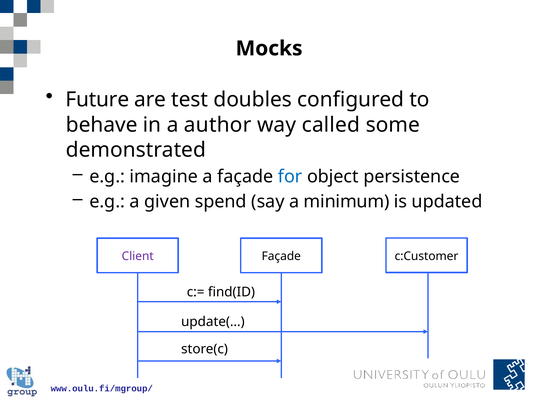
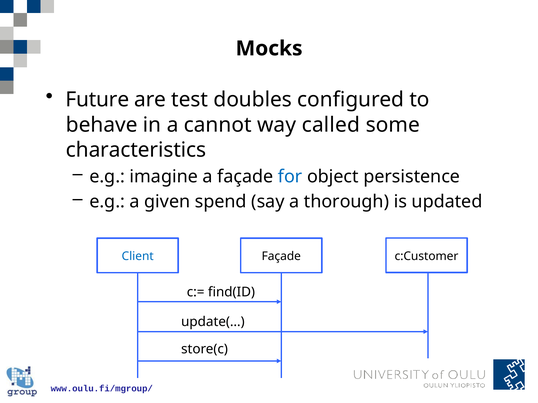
author: author -> cannot (218, 125)
demonstrated: demonstrated -> characteristics (136, 150)
minimum: minimum -> thorough (346, 202)
Client colour: purple -> blue (138, 257)
